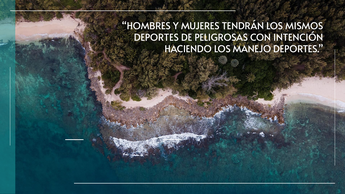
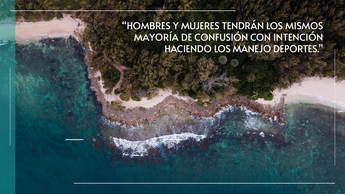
DEPORTES: DEPORTES -> MAYORÍA (156, 38)
PELIGROSAS: PELIGROSAS -> CONFUSIÓN (221, 38)
